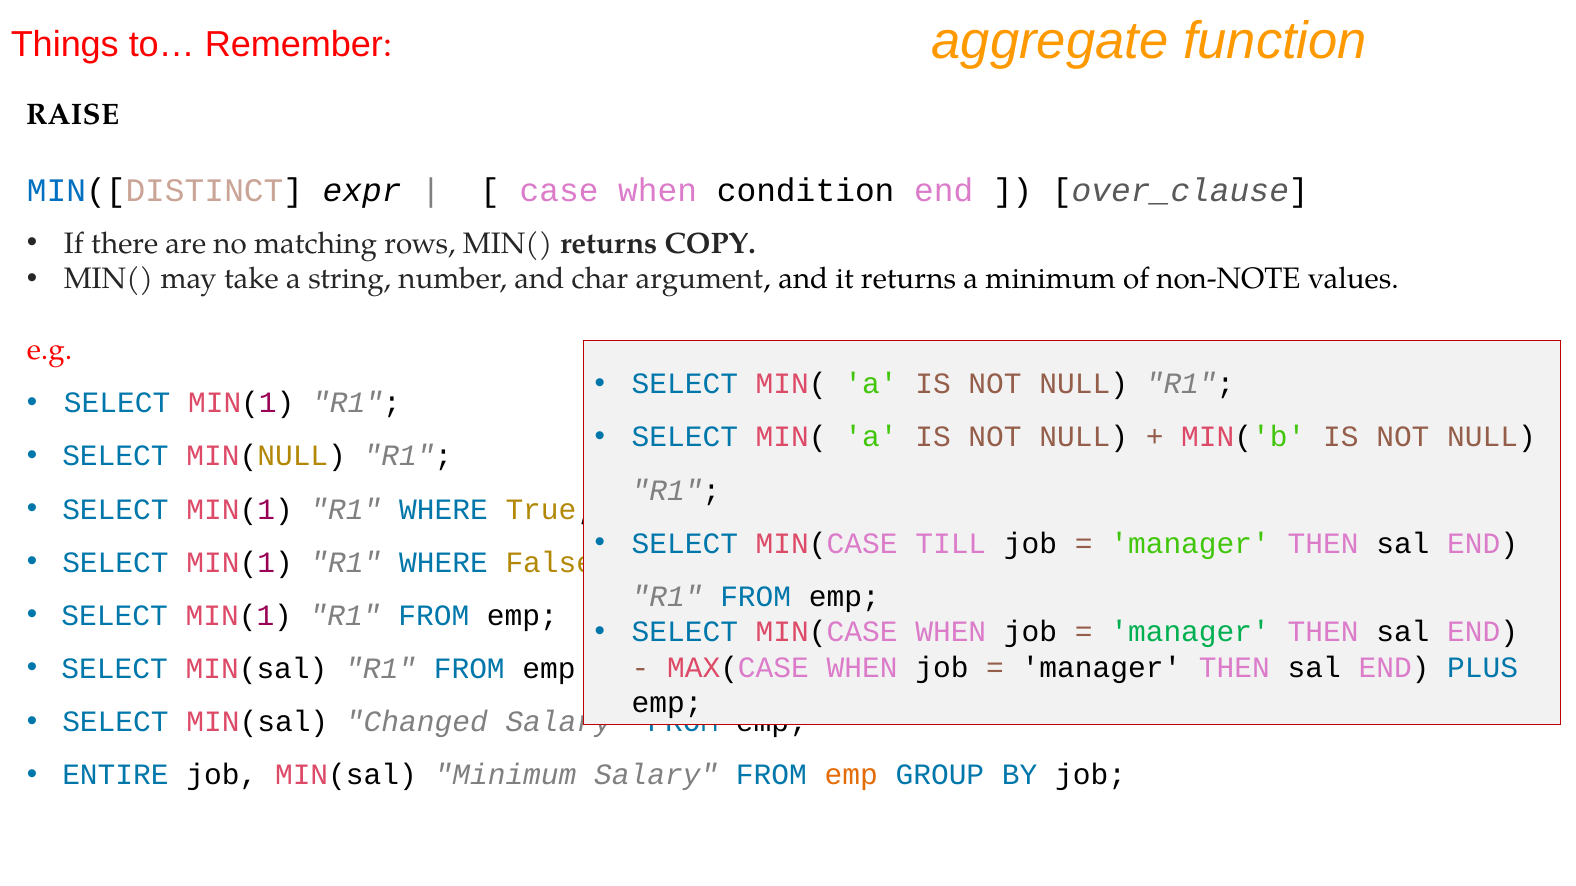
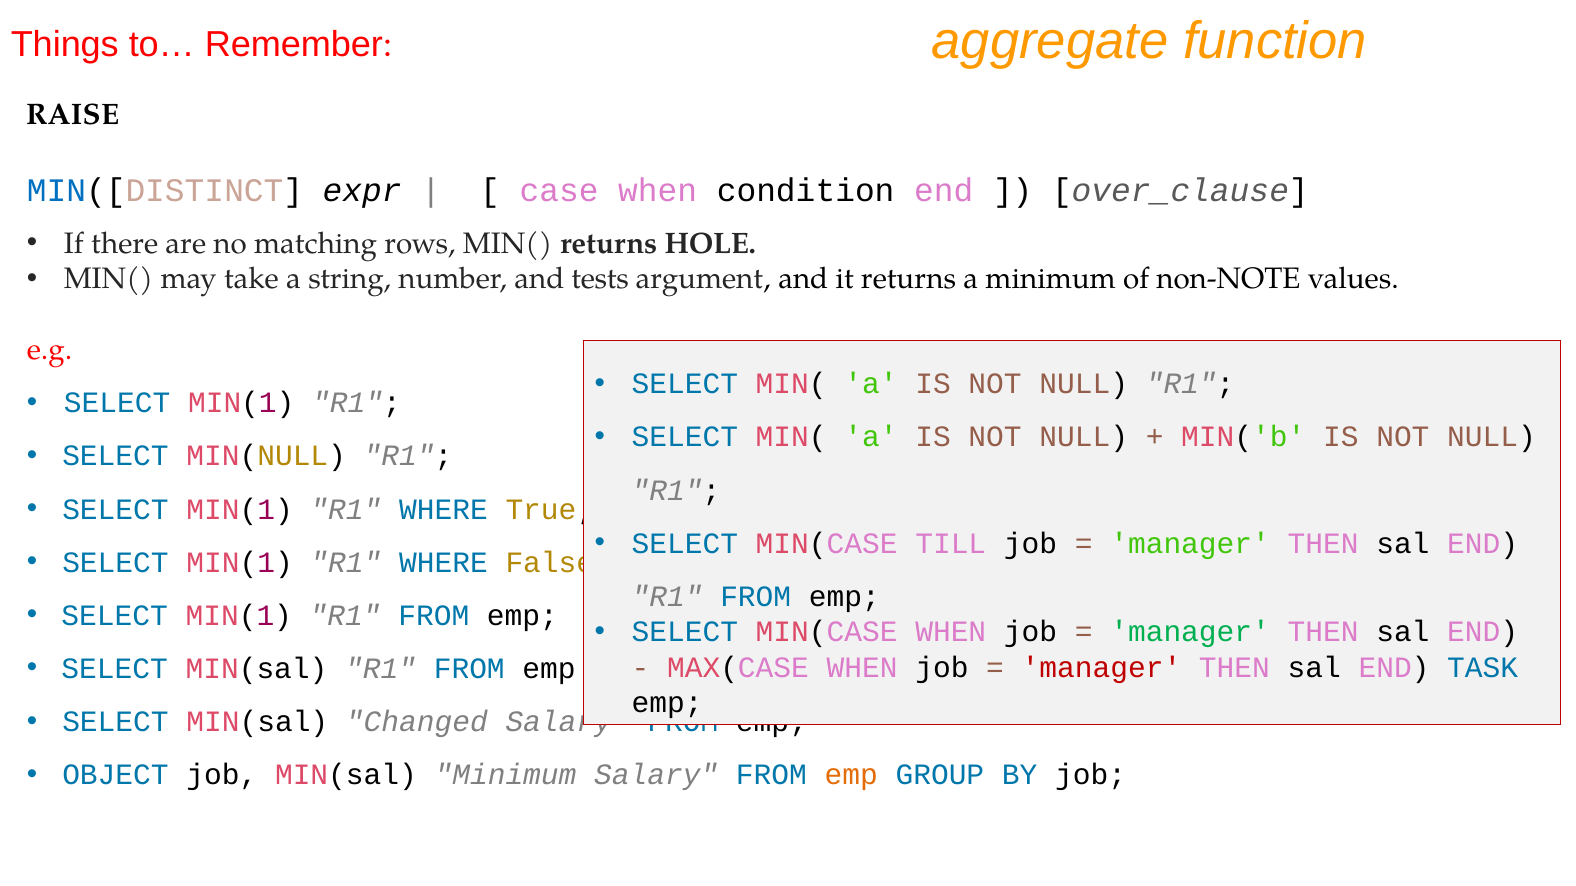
COPY: COPY -> HOLE (710, 244)
char: char -> tests (600, 279)
manager colour: black -> red (1101, 668)
PLUS: PLUS -> TASK (1483, 668)
ENTIRE: ENTIRE -> OBJECT (115, 776)
